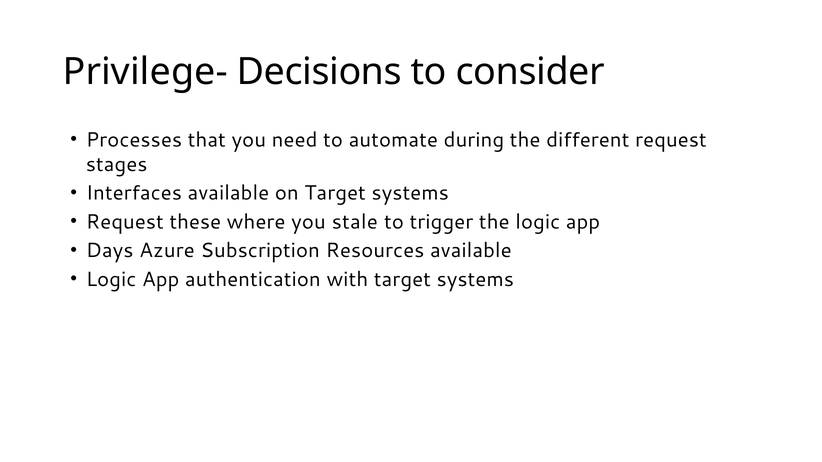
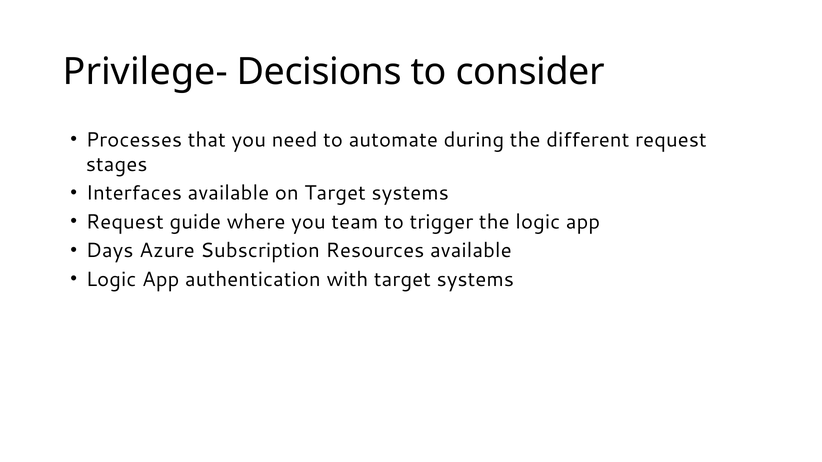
these: these -> guide (195, 222)
stale: stale -> team (355, 222)
